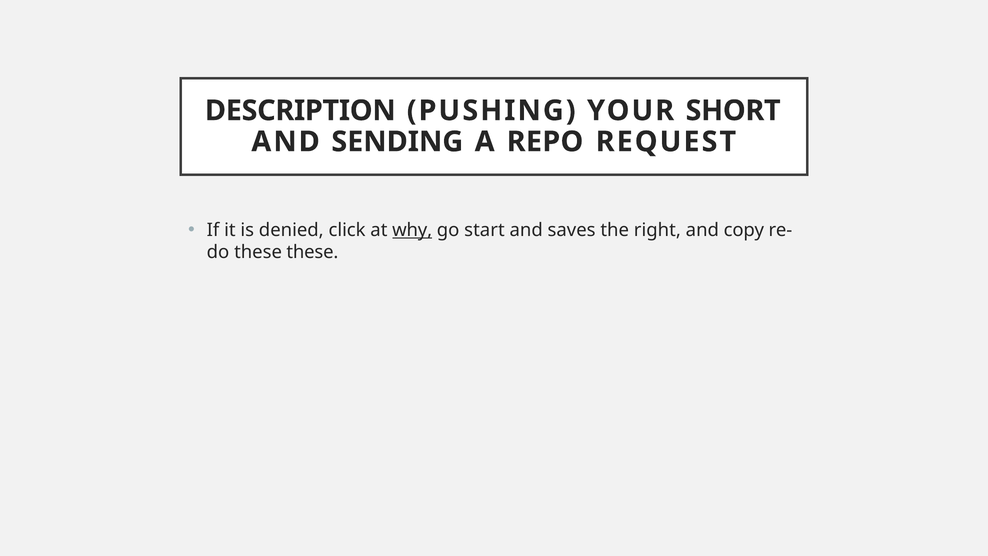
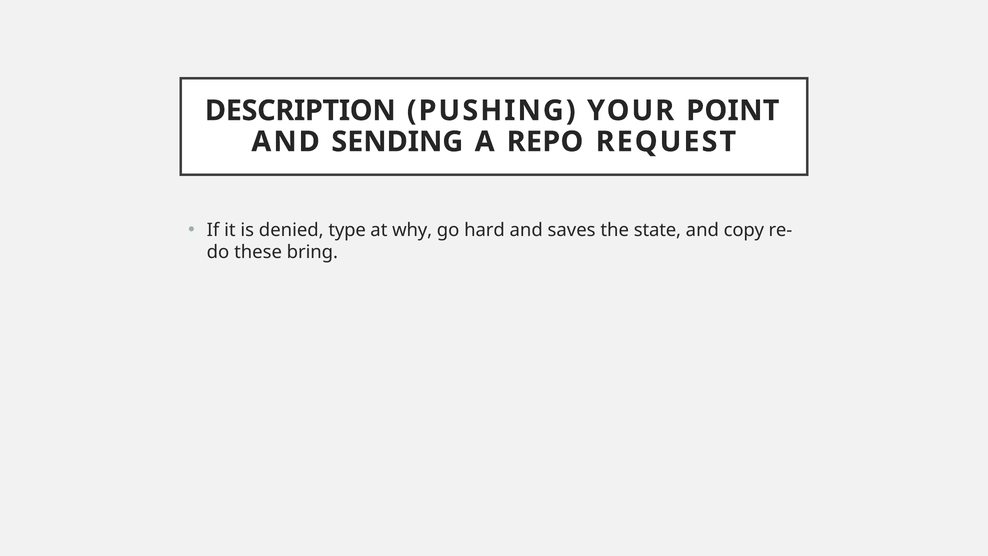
SHORT: SHORT -> POINT (733, 111)
click: click -> type (347, 230)
why underline: present -> none (412, 230)
start: start -> hard (485, 230)
right: right -> state (657, 230)
these these: these -> bring (312, 252)
